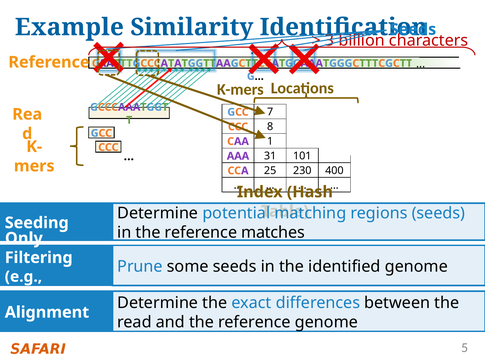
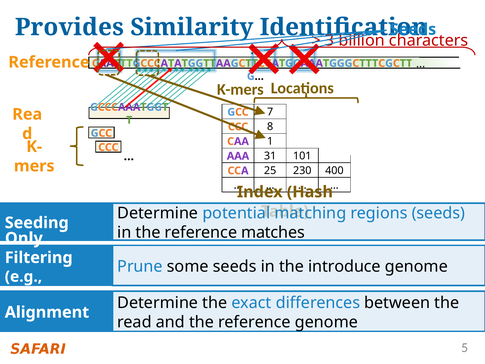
Example: Example -> Provides (69, 27)
identified: identified -> introduce (344, 266)
